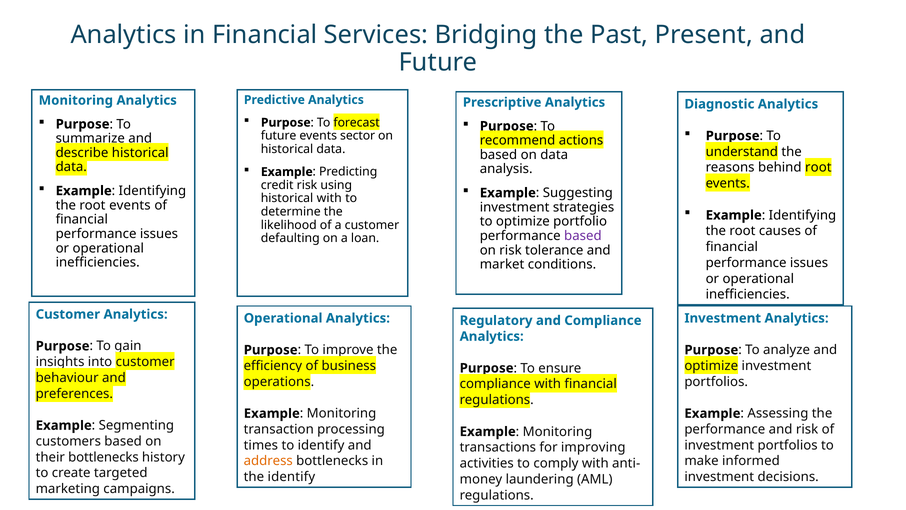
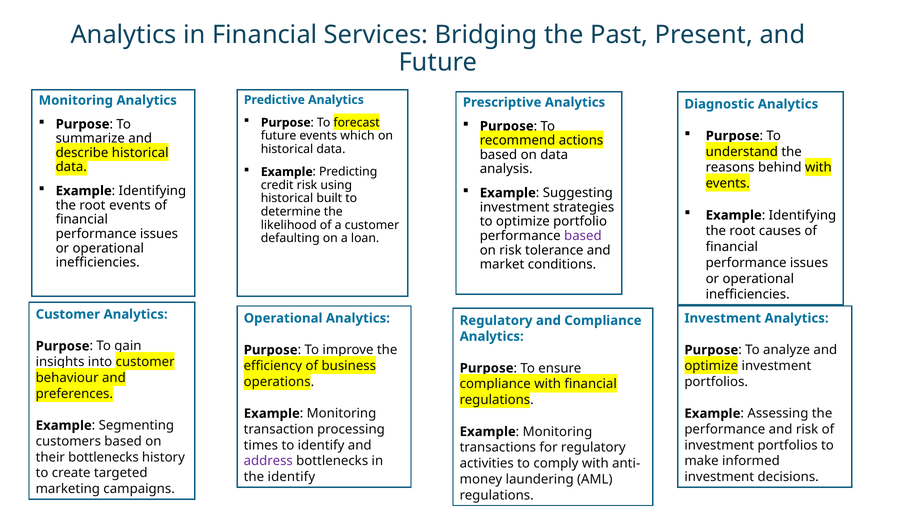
sector: sector -> which (358, 136)
behind root: root -> with (818, 167)
historical with: with -> built (329, 198)
for improving: improving -> regulatory (593, 447)
address colour: orange -> purple (268, 461)
